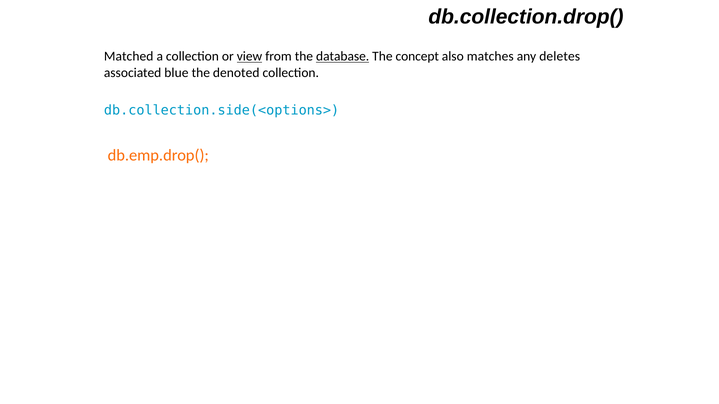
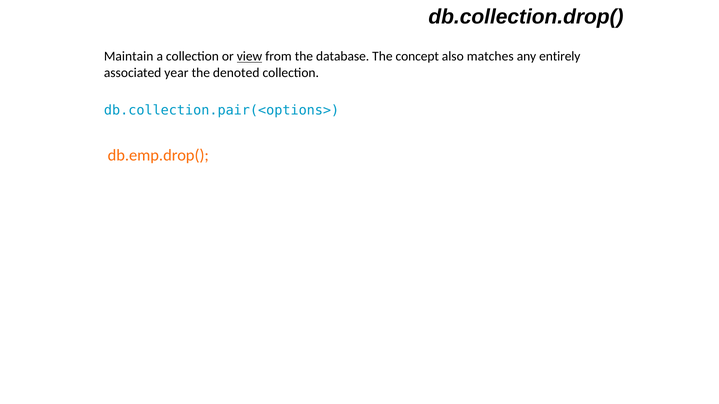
Matched: Matched -> Maintain (129, 57)
database underline: present -> none (343, 57)
deletes: deletes -> entirely (560, 57)
blue: blue -> year (176, 73)
db.collection.side(<options>: db.collection.side(<options> -> db.collection.pair(<options> (222, 111)
